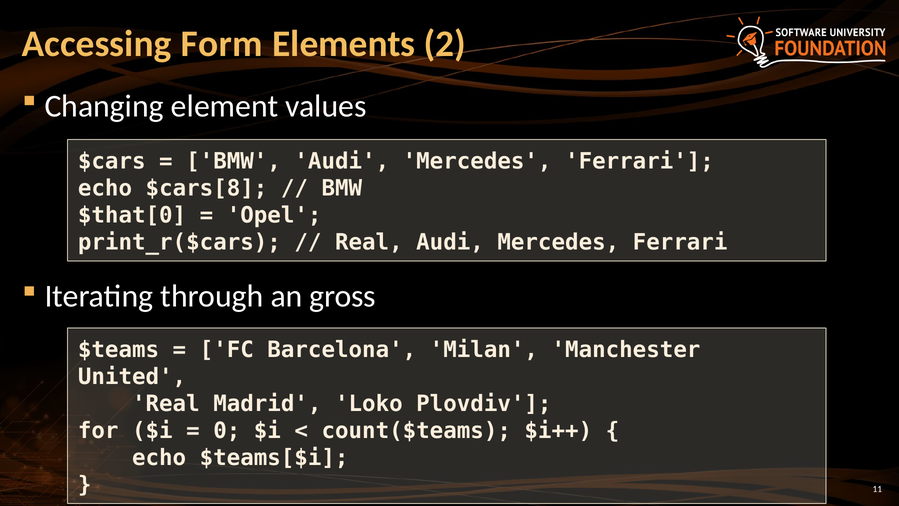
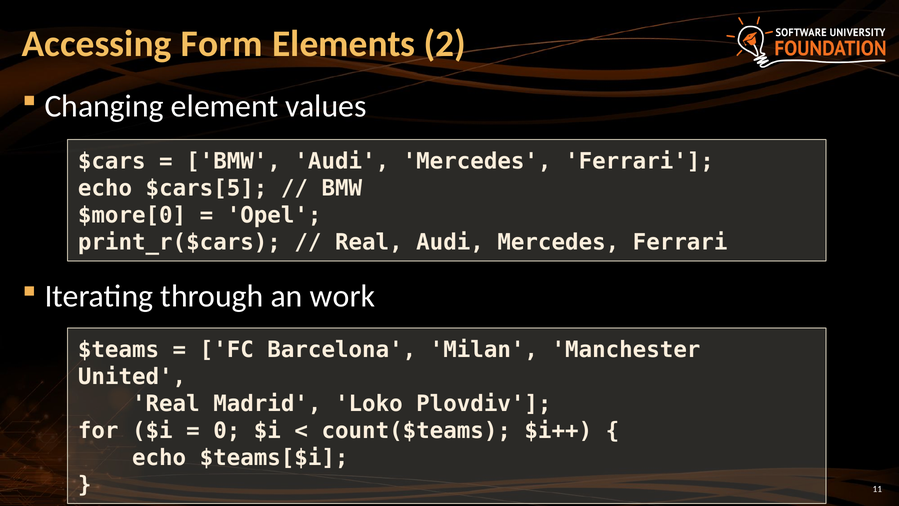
$cars[8: $cars[8 -> $cars[5 (206, 188)
$that[0: $that[0 -> $more[0 (132, 215)
gross: gross -> work (342, 296)
